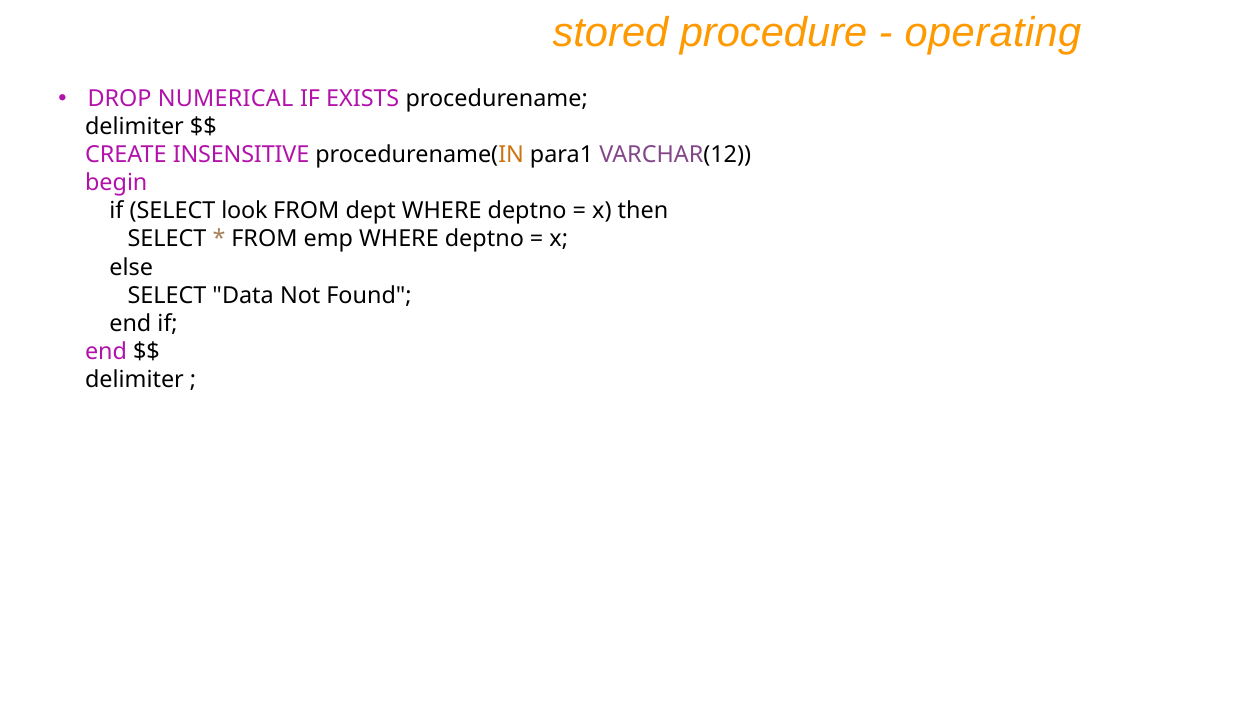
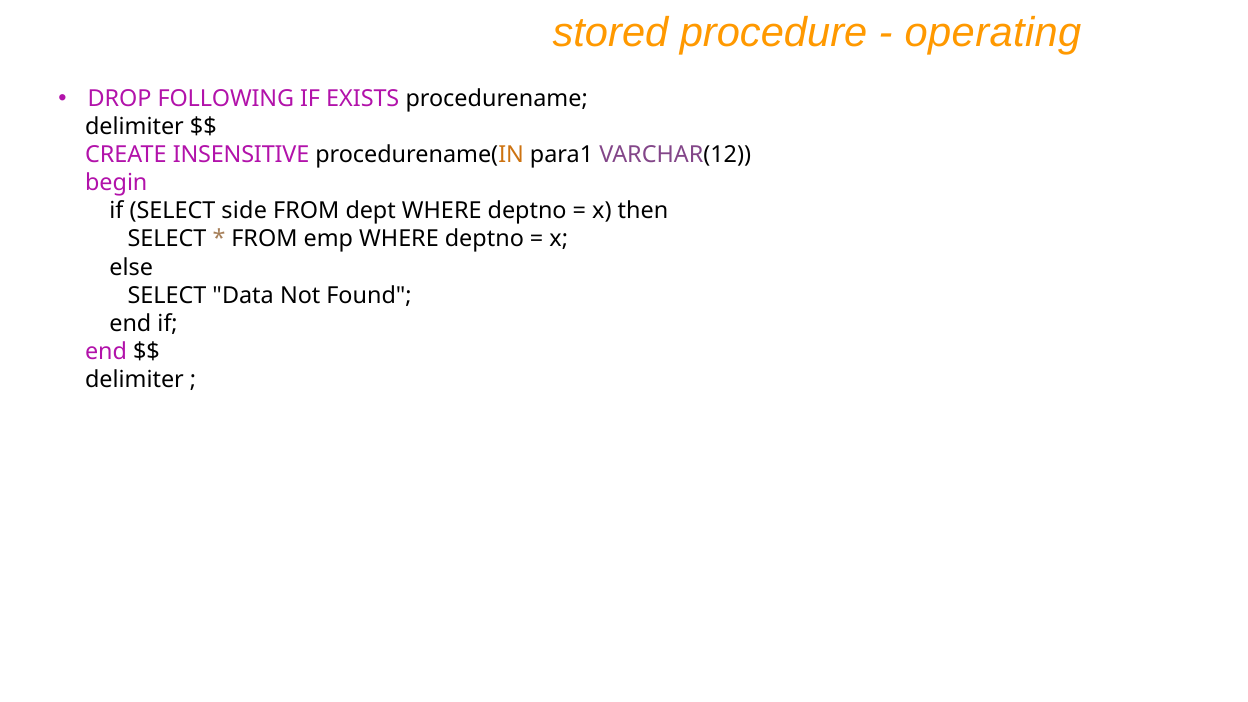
NUMERICAL: NUMERICAL -> FOLLOWING (226, 99)
look: look -> side (244, 211)
